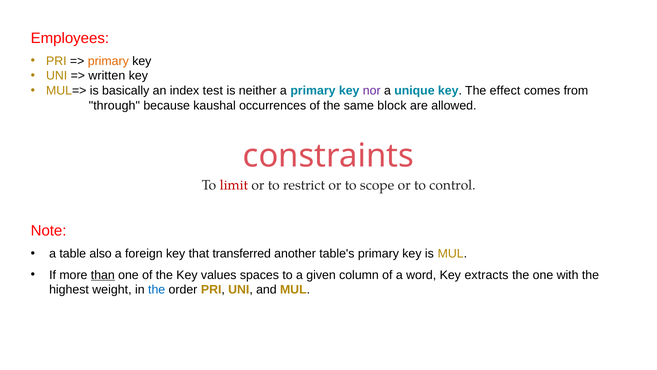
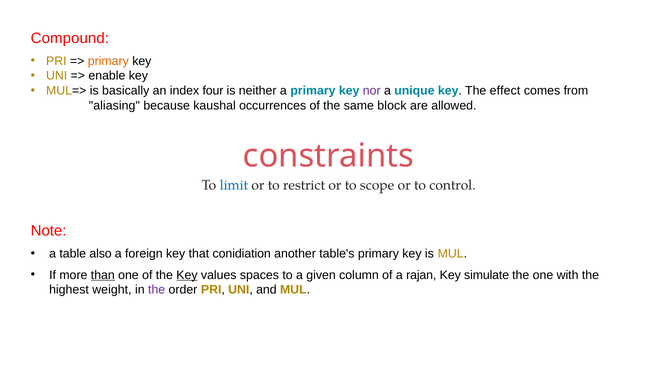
Employees: Employees -> Compound (70, 38)
written: written -> enable (107, 76)
test: test -> four (213, 91)
through: through -> aliasing (114, 105)
limit colour: red -> blue (234, 185)
transferred: transferred -> conidiation (242, 253)
Key underline: none -> present (187, 275)
word: word -> rajan (421, 275)
extracts: extracts -> simulate (487, 275)
the colour: blue -> purple (157, 289)
